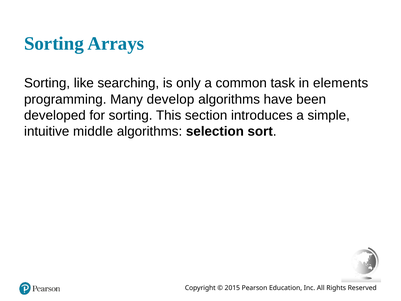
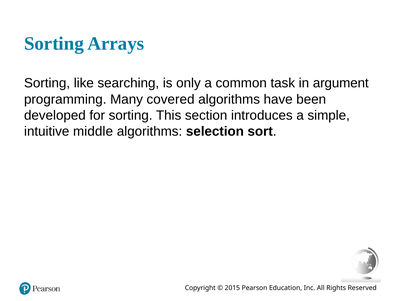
elements: elements -> argument (341, 83)
develop: develop -> covered (171, 99)
